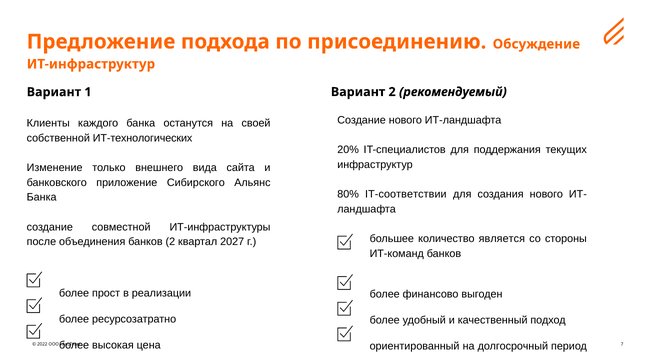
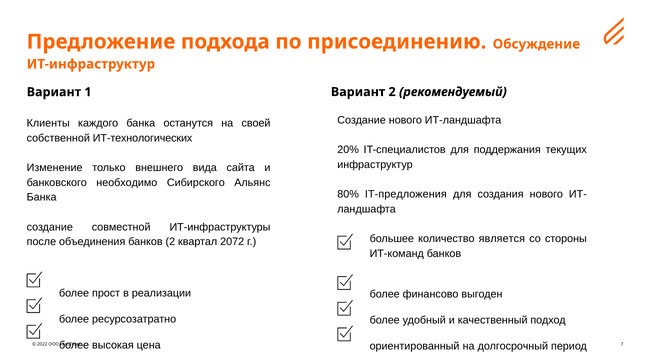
приложение: приложение -> необходимо (127, 183)
IT-соответствии: IT-соответствии -> IT-предложения (406, 195)
2027: 2027 -> 2072 (232, 242)
